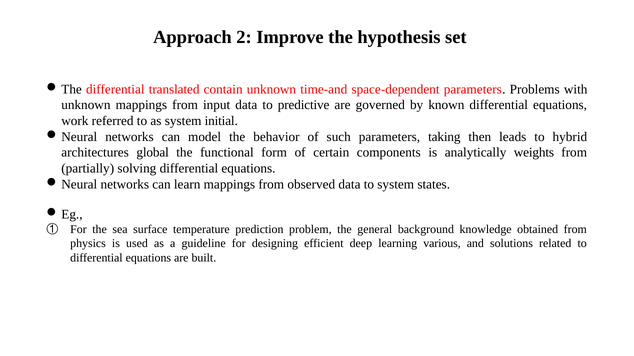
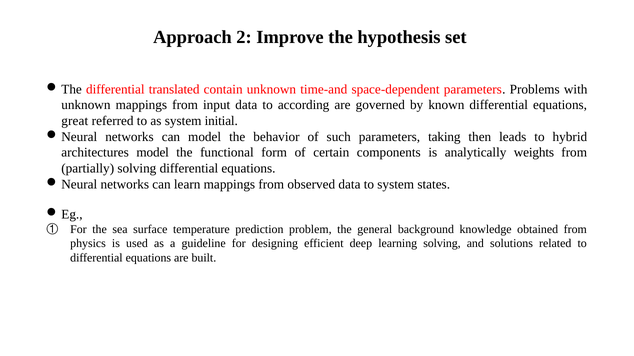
predictive: predictive -> according (304, 105)
work: work -> great (75, 121)
architectures global: global -> model (153, 153)
learning various: various -> solving (442, 244)
